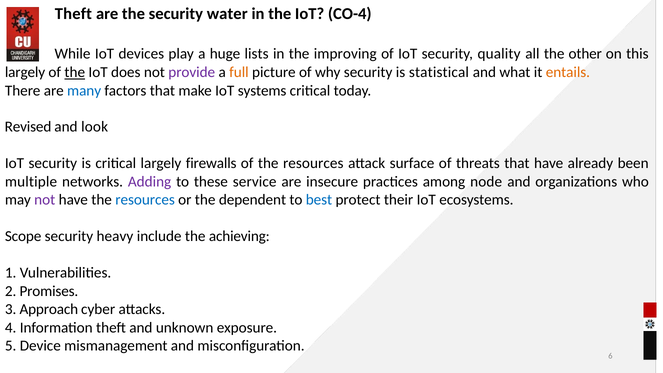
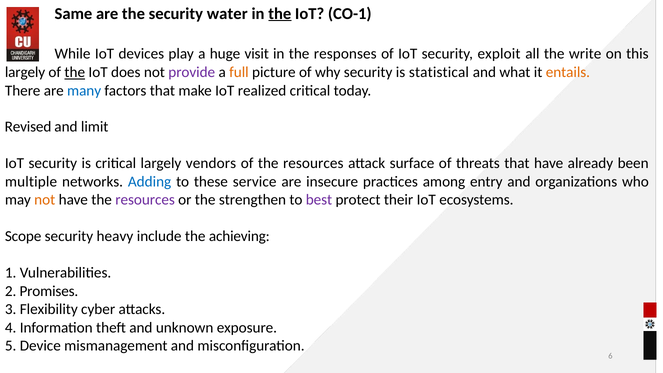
Theft: Theft -> Same (73, 14)
the underline: none -> present (280, 14)
CO-4: CO-4 -> CO-1 (350, 14)
lists: lists -> visit (257, 54)
improving: improving -> responses (345, 54)
quality: quality -> exploit (499, 54)
other: other -> write (585, 54)
systems: systems -> realized (262, 91)
look: look -> limit (95, 127)
firewalls: firewalls -> vendors (211, 163)
Adding colour: purple -> blue (150, 182)
node: node -> entry (486, 182)
not colour: purple -> orange (45, 200)
resources colour: blue -> purple (145, 200)
dependent: dependent -> strengthen (252, 200)
best colour: blue -> purple (319, 200)
Approach: Approach -> Flexibility (49, 309)
